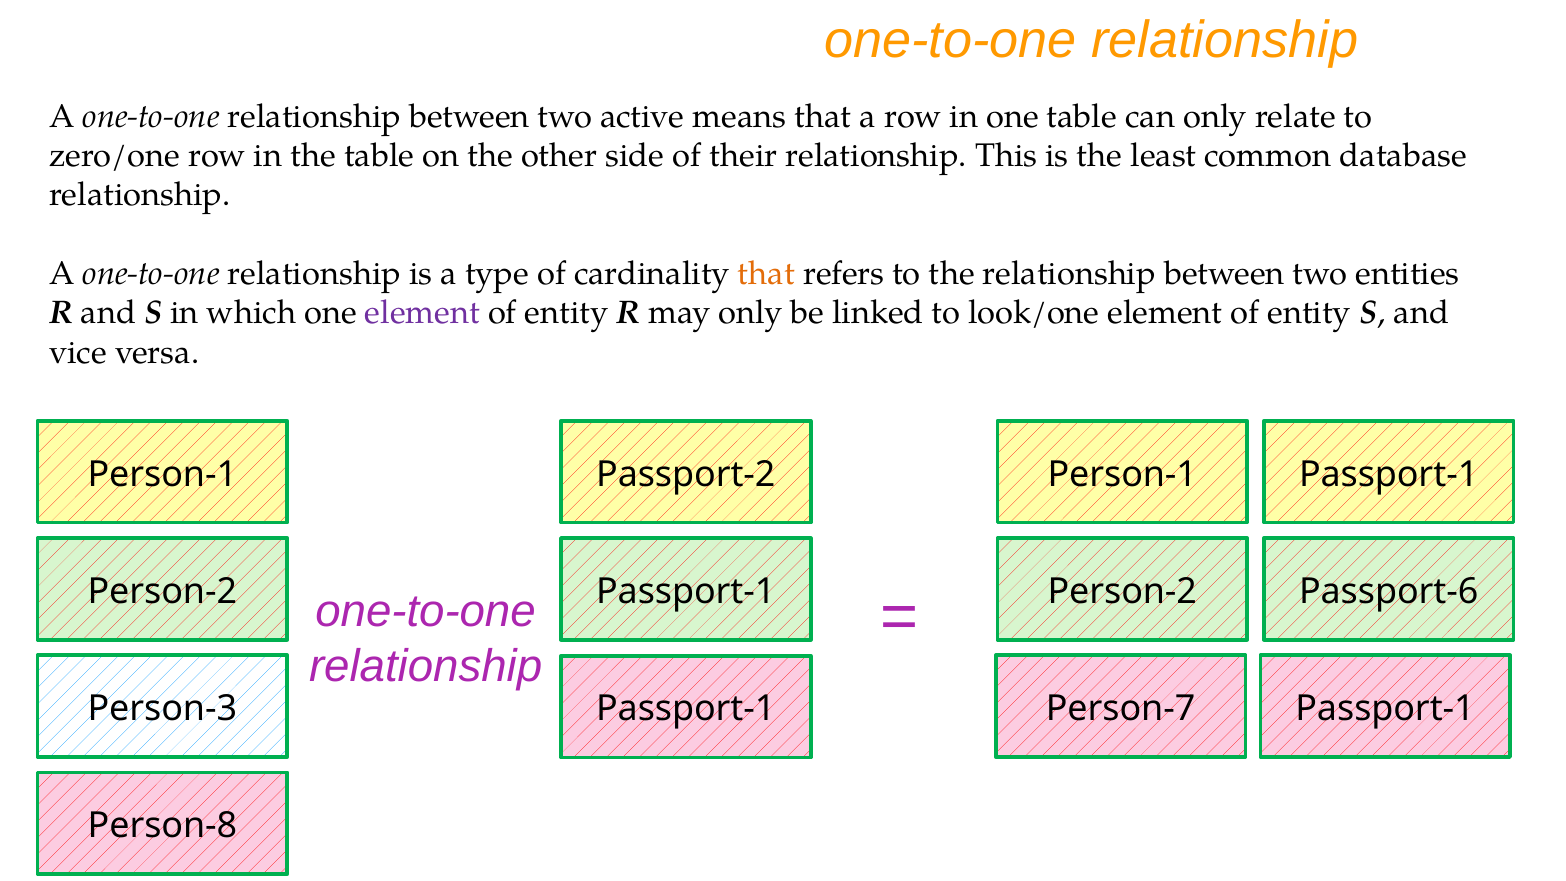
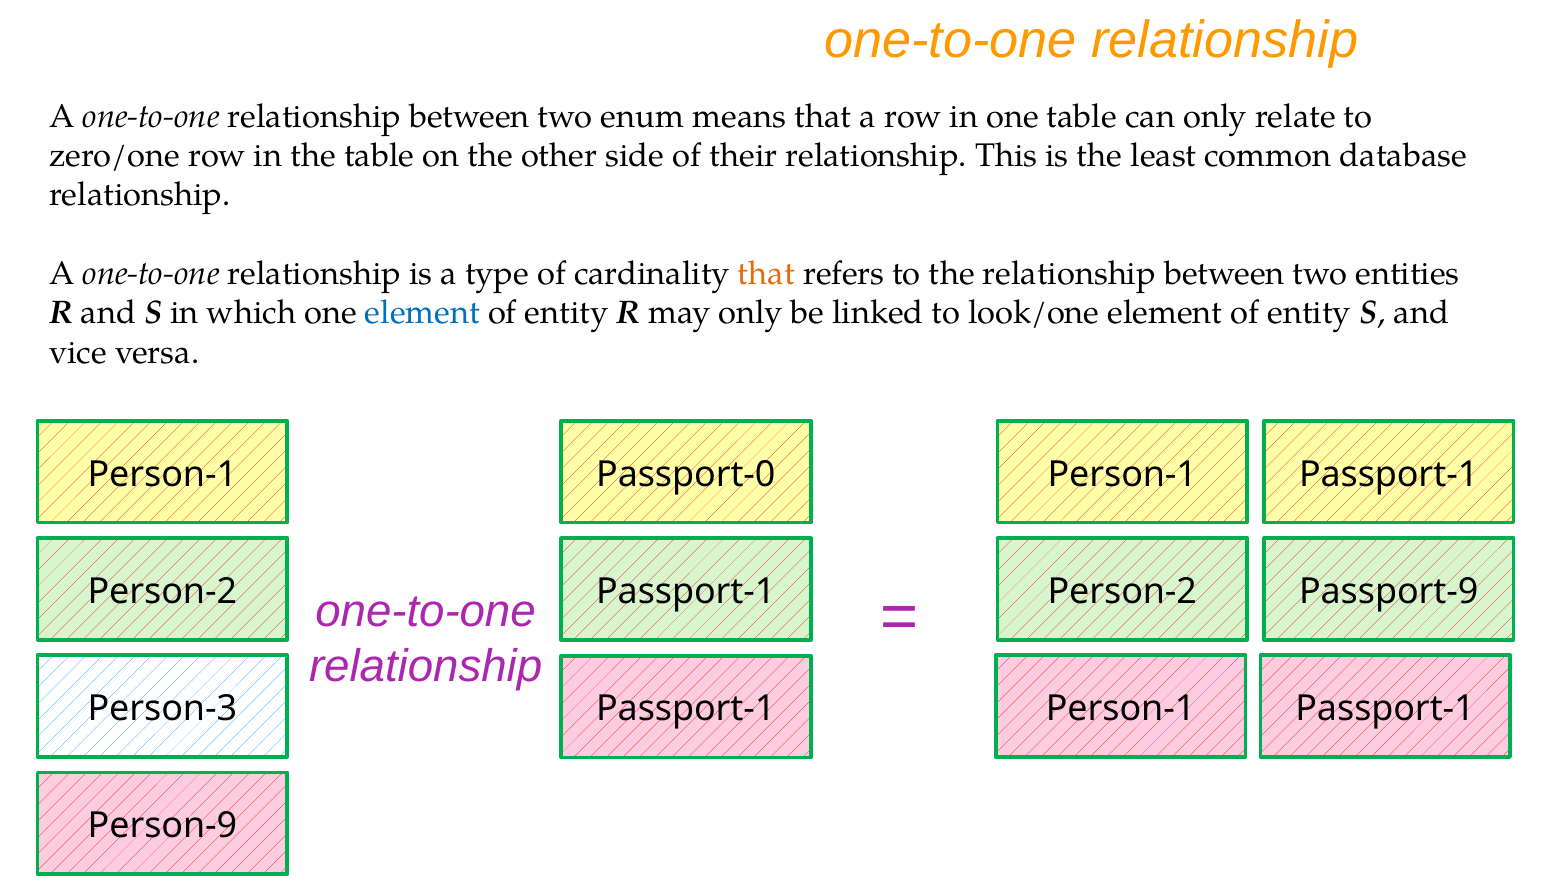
active: active -> enum (642, 117)
element colour: purple -> blue (422, 313)
Passport-2: Passport-2 -> Passport-0 (686, 474)
Passport-6: Passport-6 -> Passport-9 (1389, 591)
Passport-1 Person-7: Person-7 -> Person-1 (1121, 708)
Person-8: Person-8 -> Person-9 (162, 826)
